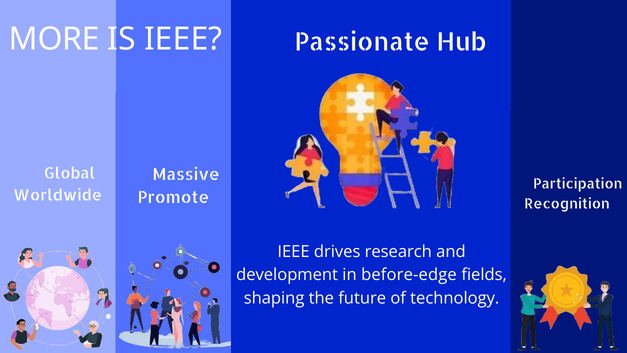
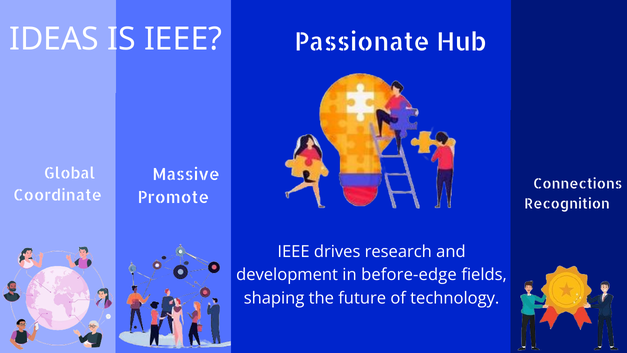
MORE: MORE -> IDEAS (54, 39)
Participation: Participation -> Connections (578, 184)
Worldwide: Worldwide -> Coordinate (58, 196)
